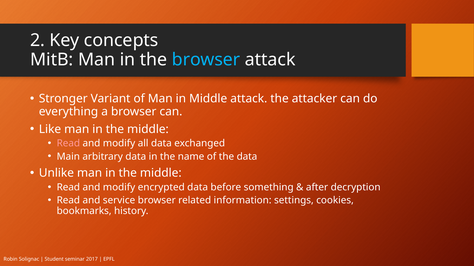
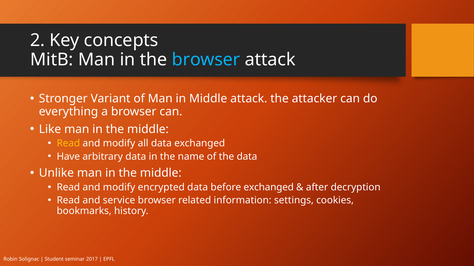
Read colour: pink -> yellow (68, 144)
Main: Main -> Have (68, 157)
before something: something -> exchanged (269, 188)
